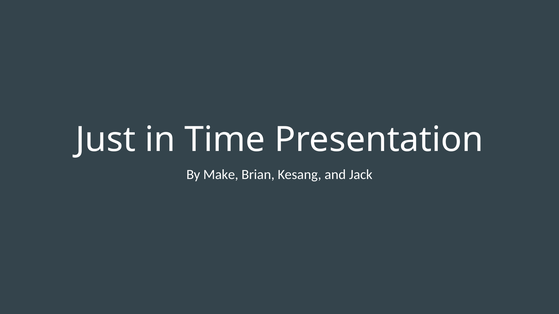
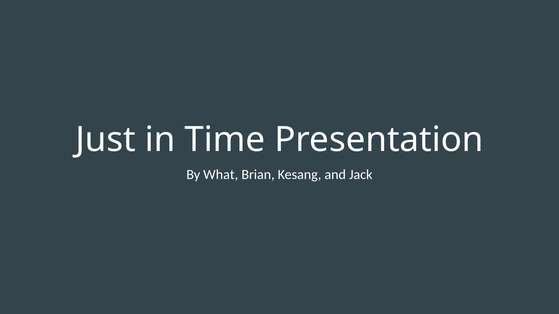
Make: Make -> What (221, 175)
